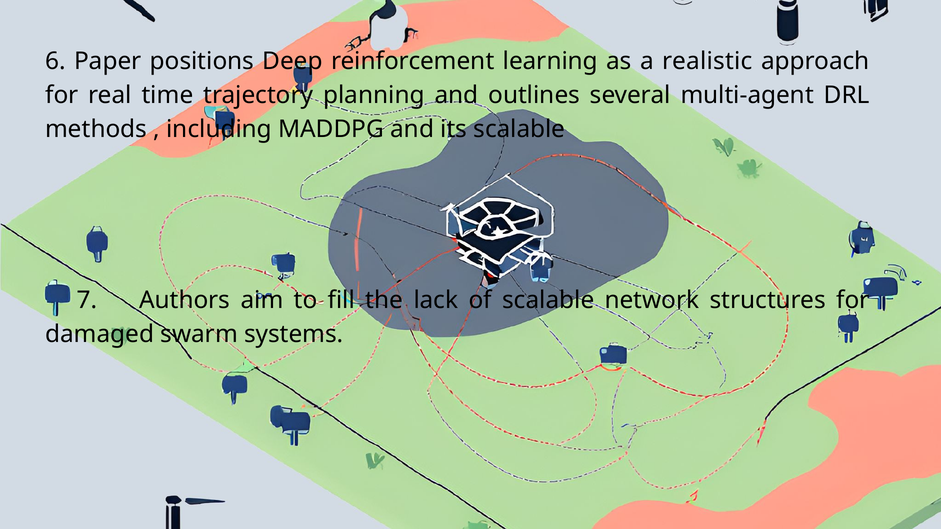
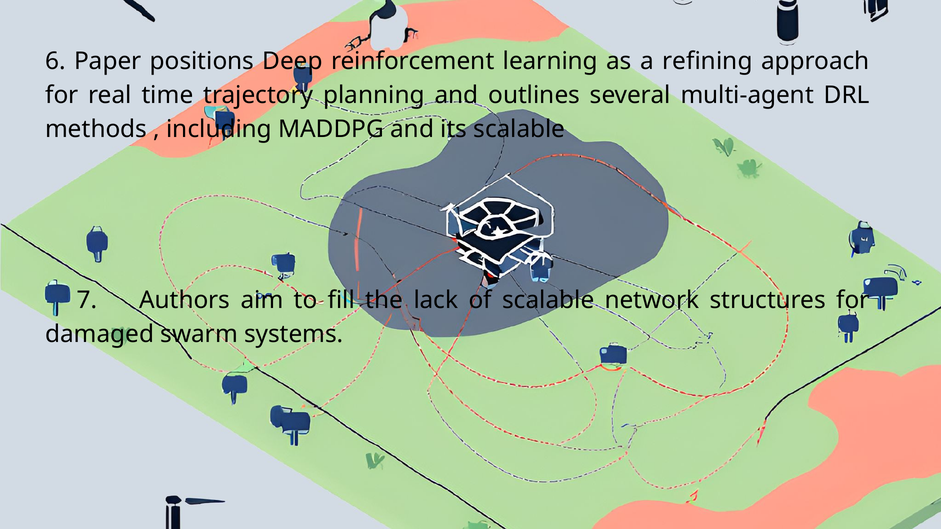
realistic: realistic -> refining (707, 61)
